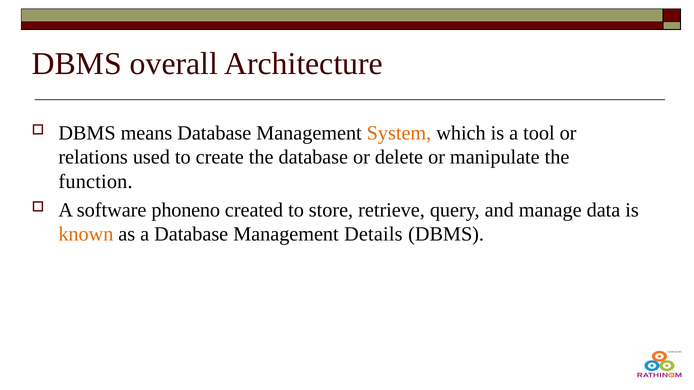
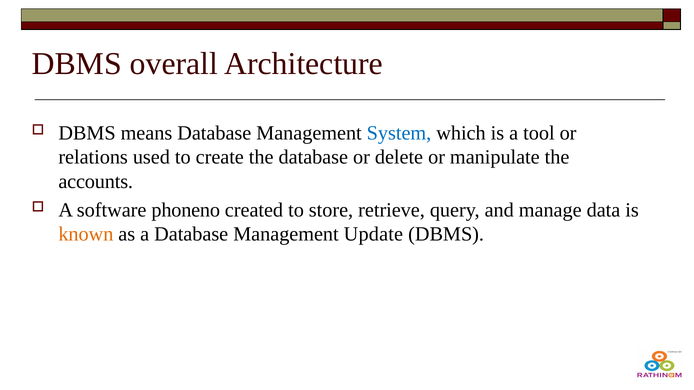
System colour: orange -> blue (399, 133)
function: function -> accounts (96, 182)
Details: Details -> Update (373, 234)
